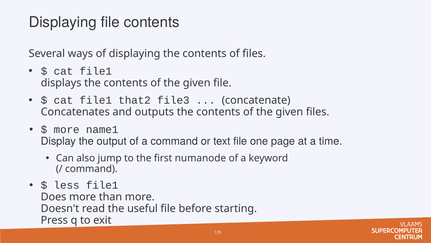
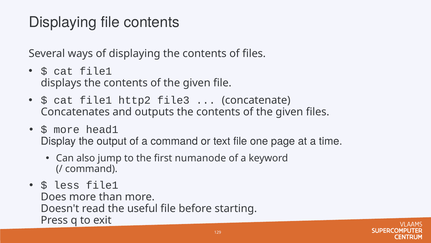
that2: that2 -> http2 (135, 100)
name1: name1 -> head1 (102, 129)
